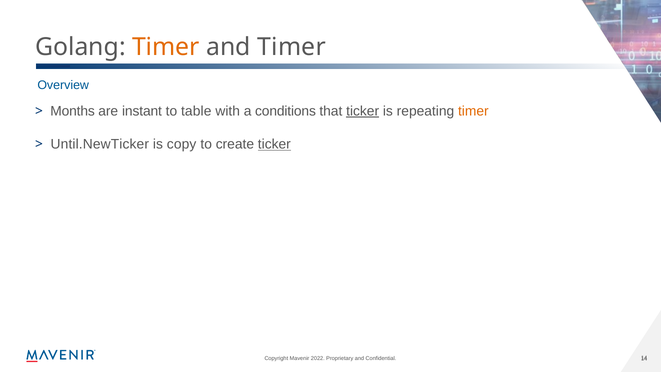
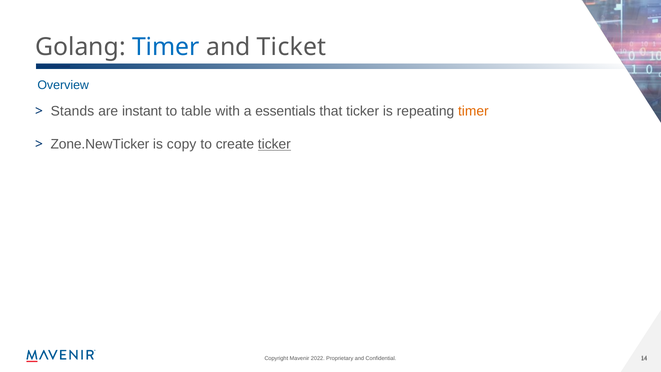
Timer colour: orange -> blue (166, 47)
and Timer: Timer -> Ticket (292, 47)
Months: Months -> Stands (72, 111)
conditions: conditions -> essentials (285, 111)
ticker underline: present -> none (363, 111)
Until.NewTicker: Until.NewTicker -> Zone.NewTicker (100, 144)
